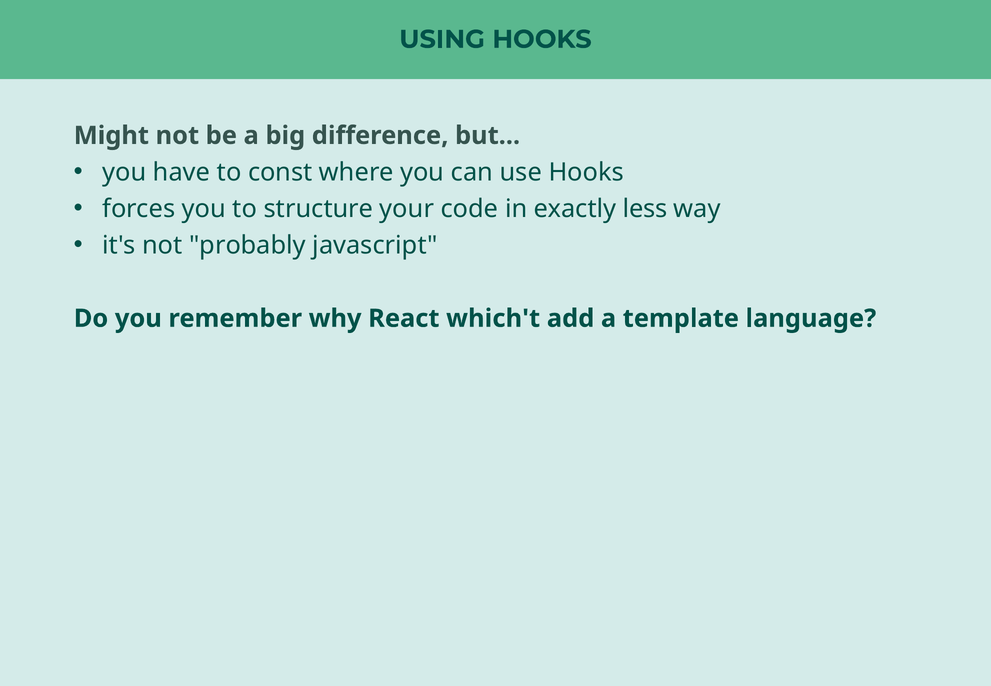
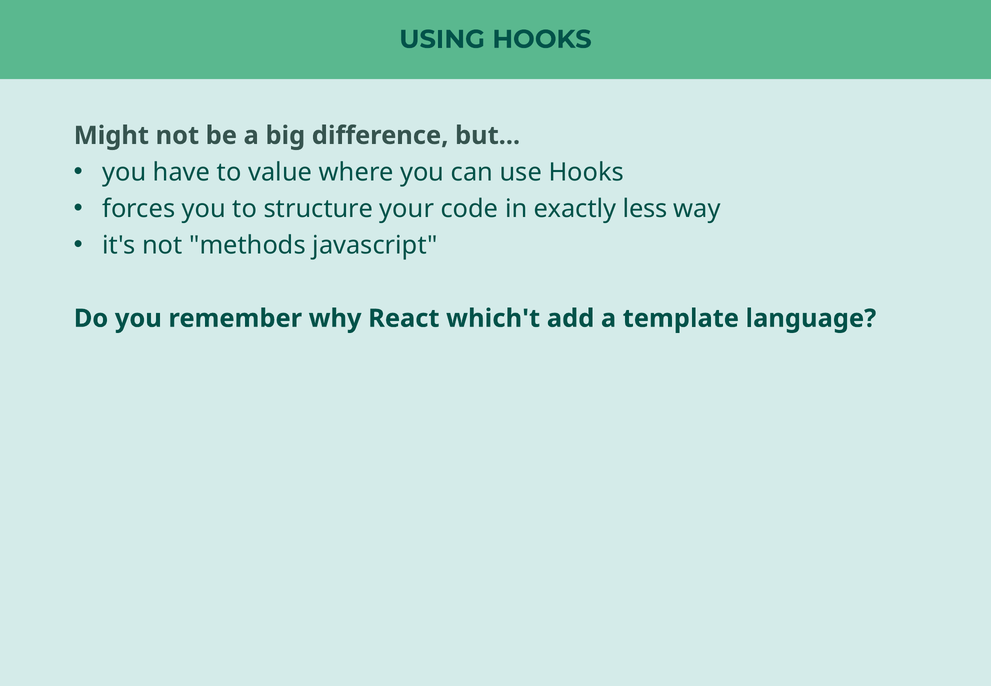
const: const -> value (280, 172)
probably: probably -> methods (247, 245)
